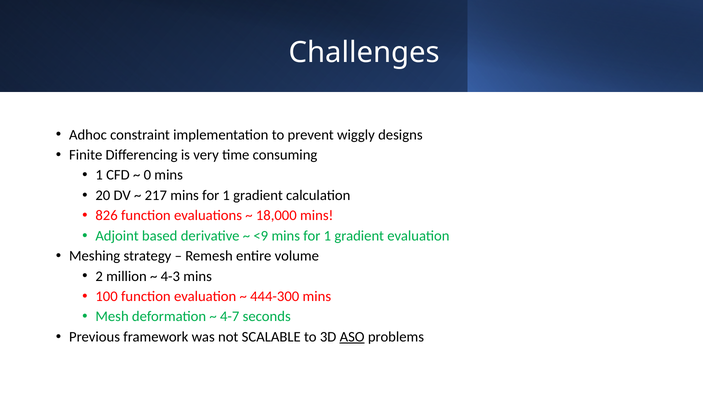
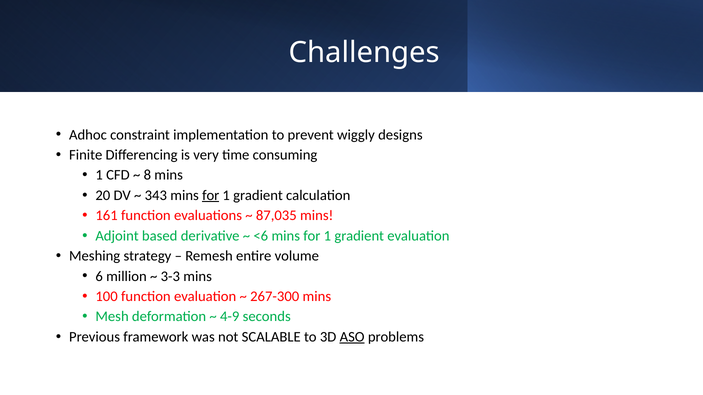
0: 0 -> 8 (147, 175)
217: 217 -> 343 (156, 196)
for underline: none -> present (211, 196)
826: 826 -> 161 (107, 216)
18,000: 18,000 -> 87,035 (276, 216)
<9: <9 -> <6 (261, 236)
2: 2 -> 6 (99, 277)
4-3: 4-3 -> 3-3 (170, 277)
444-300: 444-300 -> 267-300 (275, 297)
4-7: 4-7 -> 4-9 (230, 317)
